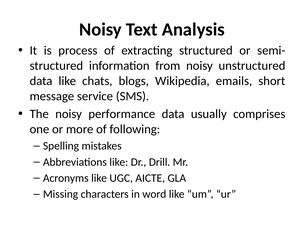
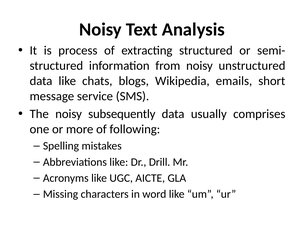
performance: performance -> subsequently (122, 114)
